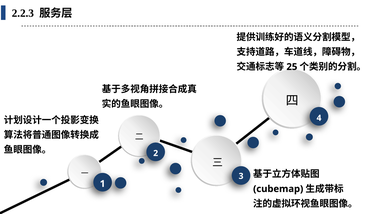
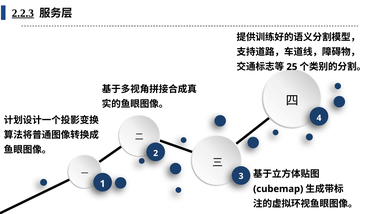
2.2.3 underline: none -> present (23, 13)
